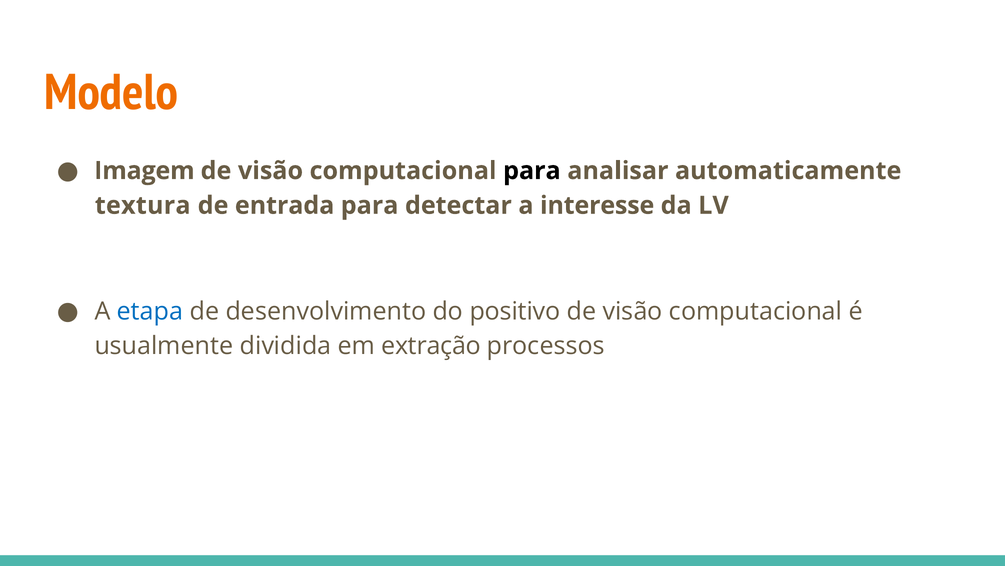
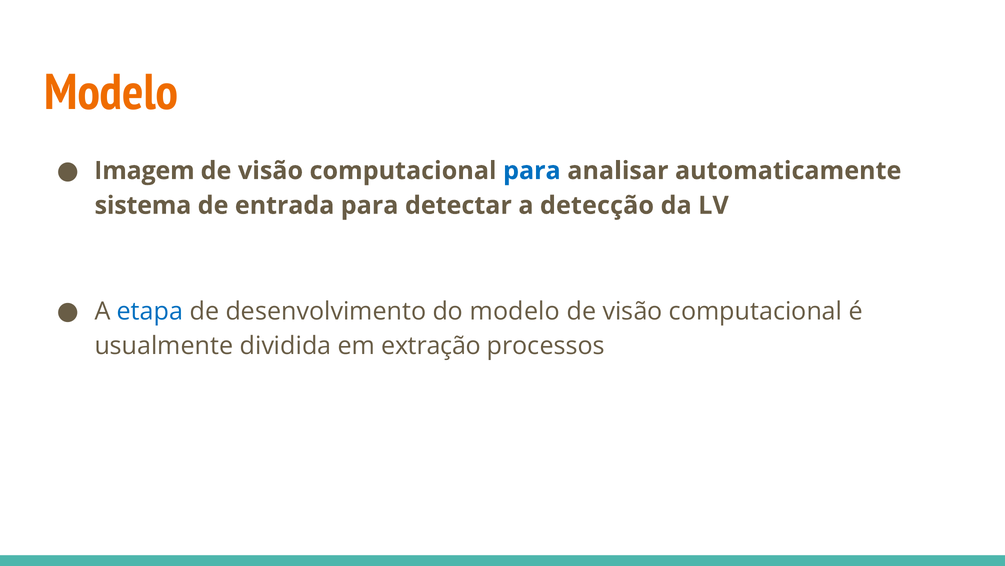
para colour: black -> blue (532, 171)
textura: textura -> sistema (143, 205)
interesse: interesse -> detecção (597, 205)
do positivo: positivo -> modelo (515, 311)
